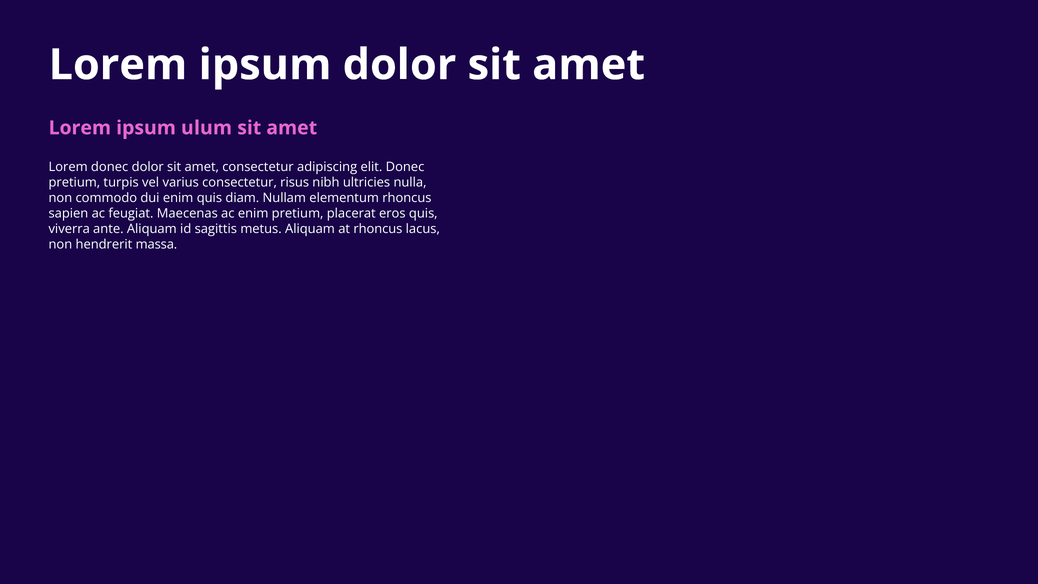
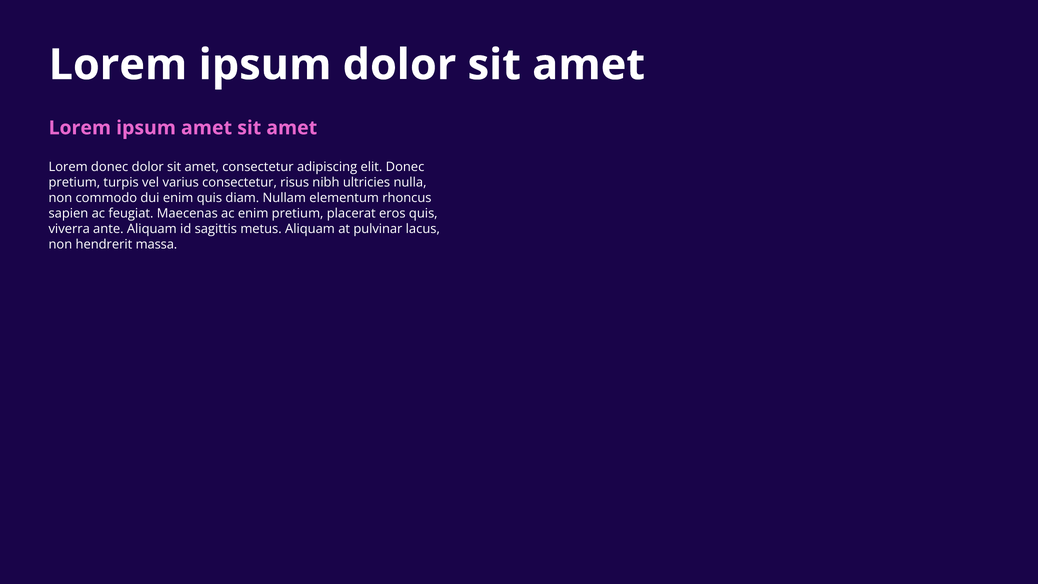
ipsum ulum: ulum -> amet (207, 128)
at rhoncus: rhoncus -> pulvinar (378, 229)
